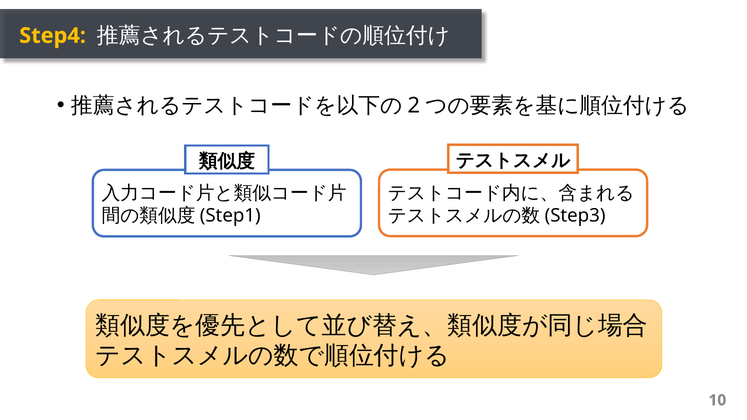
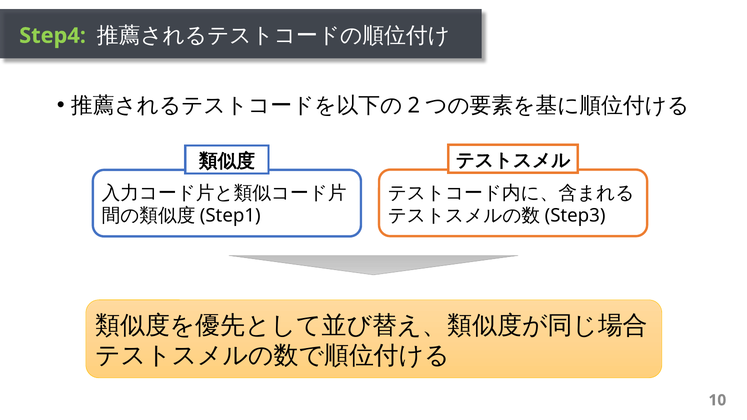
Step4 colour: yellow -> light green (53, 36)
